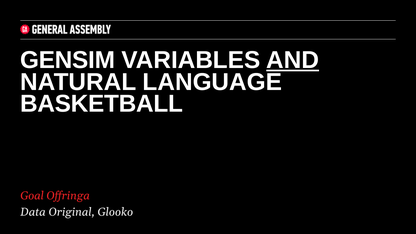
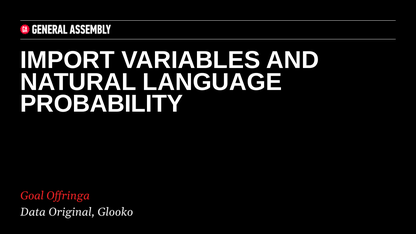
GENSIM: GENSIM -> IMPORT (67, 60)
AND underline: present -> none (293, 60)
BASKETBALL: BASKETBALL -> PROBABILITY (102, 104)
